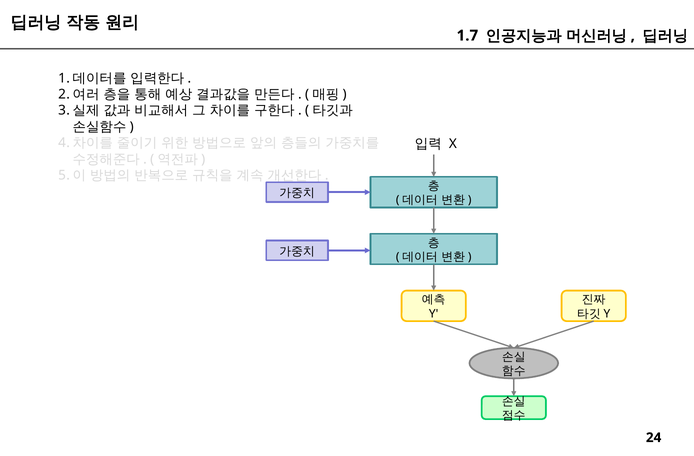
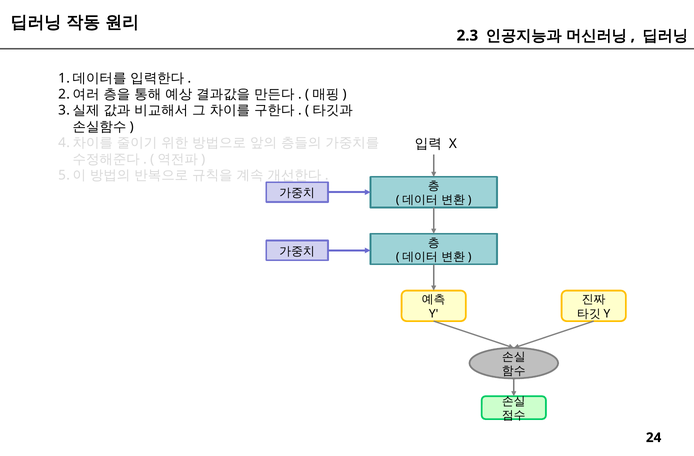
1.7: 1.7 -> 2.3 (467, 36)
